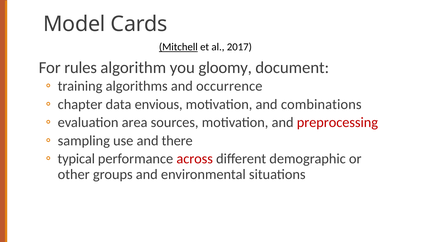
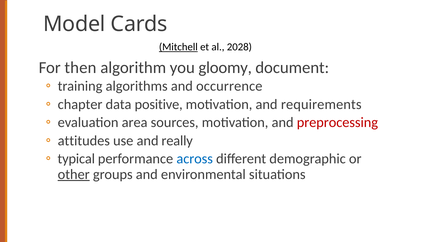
2017: 2017 -> 2028 (239, 47)
rules: rules -> then (80, 67)
envious: envious -> positive (159, 104)
combinations: combinations -> requirements (321, 104)
sampling: sampling -> attitudes (84, 141)
there: there -> really (177, 141)
across colour: red -> blue (195, 159)
other underline: none -> present (74, 174)
